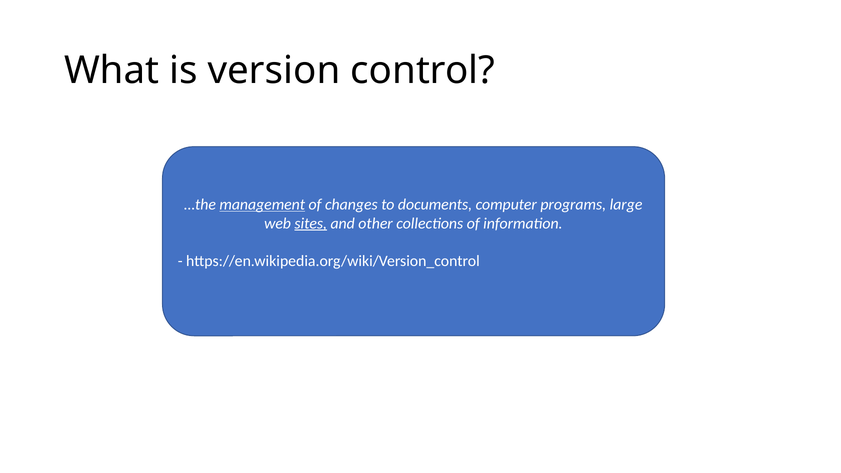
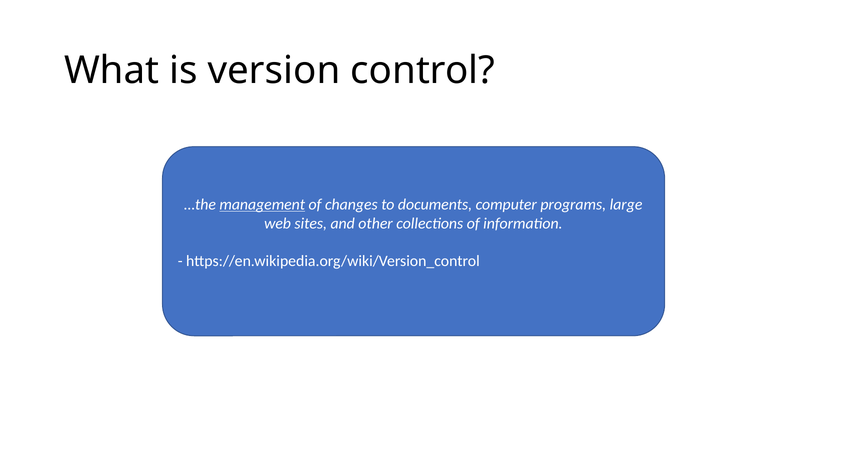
sites underline: present -> none (311, 223)
